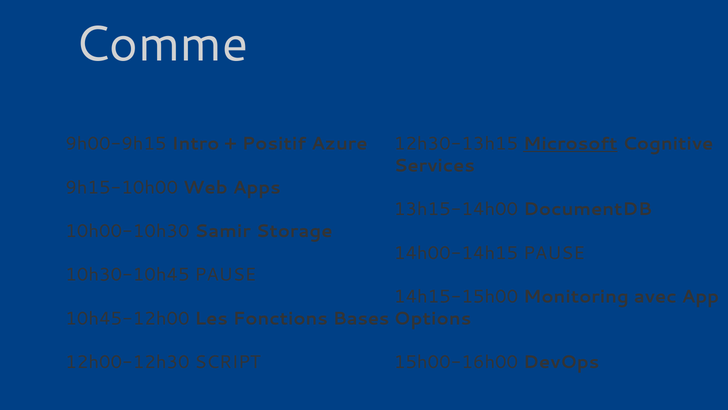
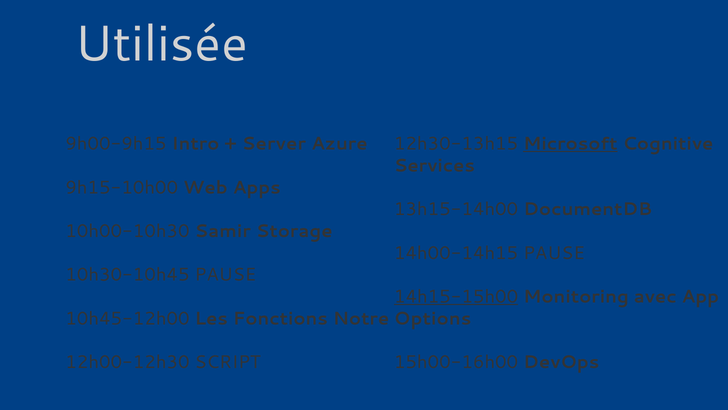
Comme: Comme -> Utilisée (161, 44)
Positif: Positif -> Server (274, 144)
14h15-15h00 underline: none -> present (456, 296)
Bases: Bases -> Notre (361, 318)
